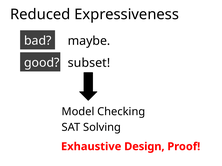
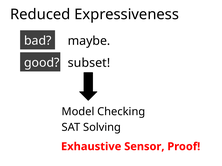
Design: Design -> Sensor (144, 147)
